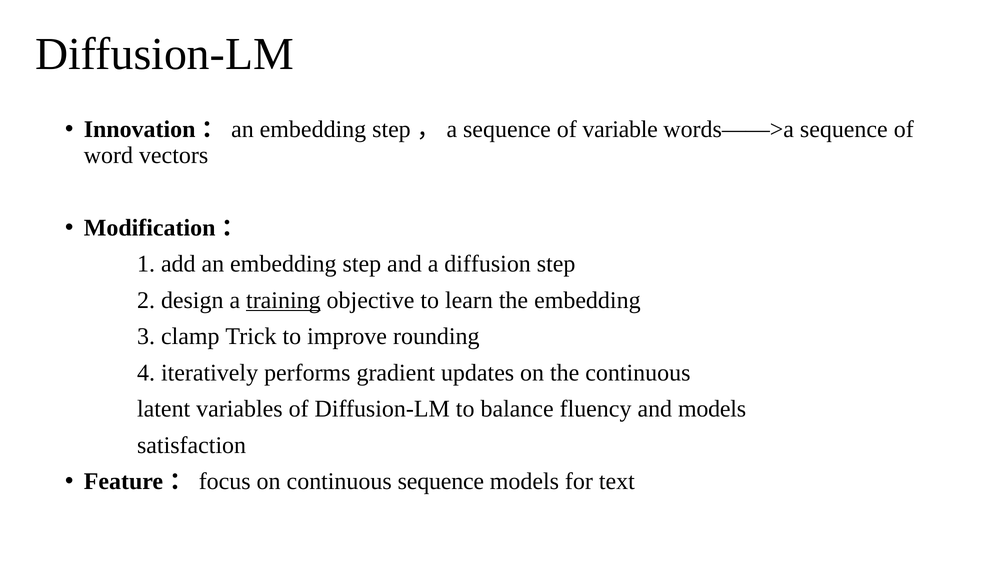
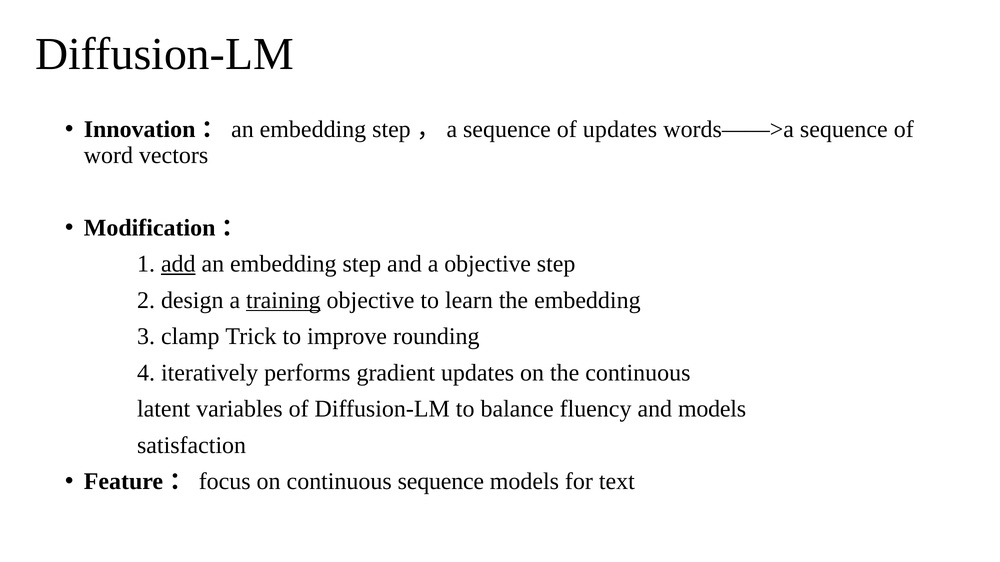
of variable: variable -> updates (620, 129)
add underline: none -> present (178, 264)
a diffusion: diffusion -> objective (488, 264)
